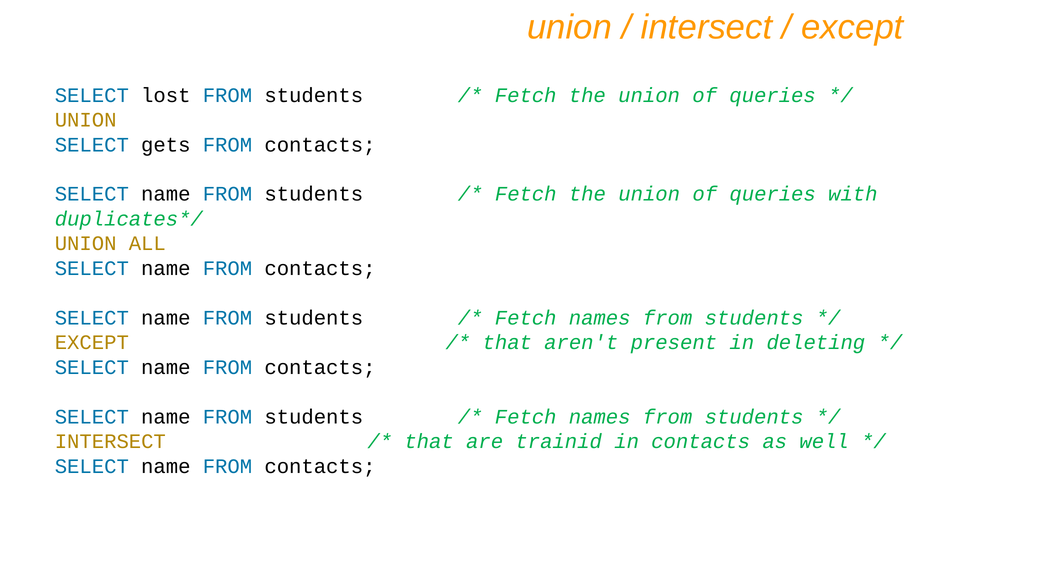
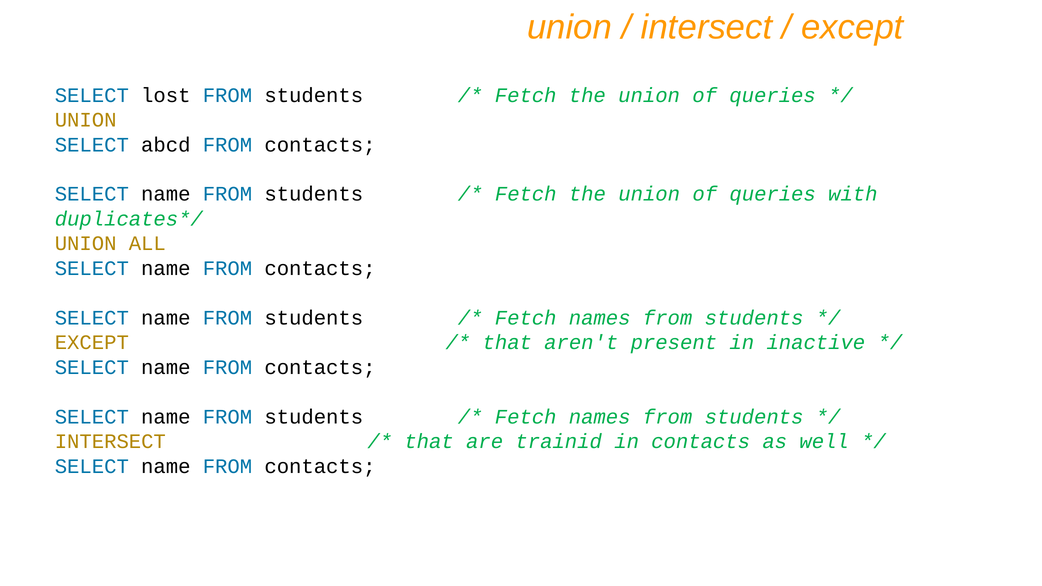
gets: gets -> abcd (166, 145)
deleting: deleting -> inactive (816, 343)
